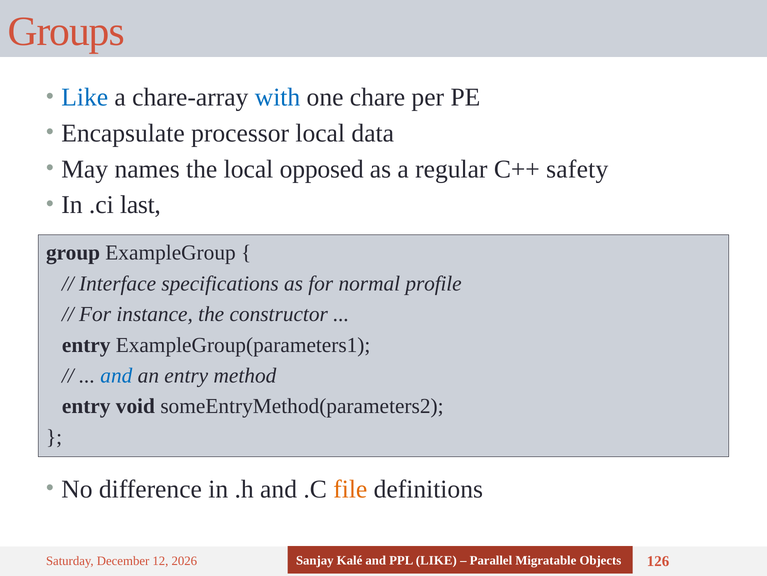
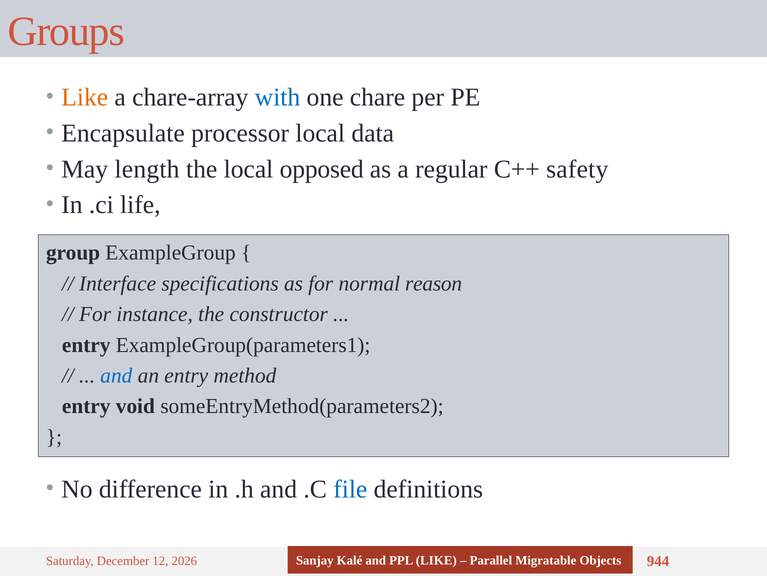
Like colour: blue -> orange (85, 97)
names: names -> length (147, 169)
last: last -> life (140, 205)
profile: profile -> reason (434, 283)
file colour: orange -> blue (350, 488)
126: 126 -> 944 (658, 561)
